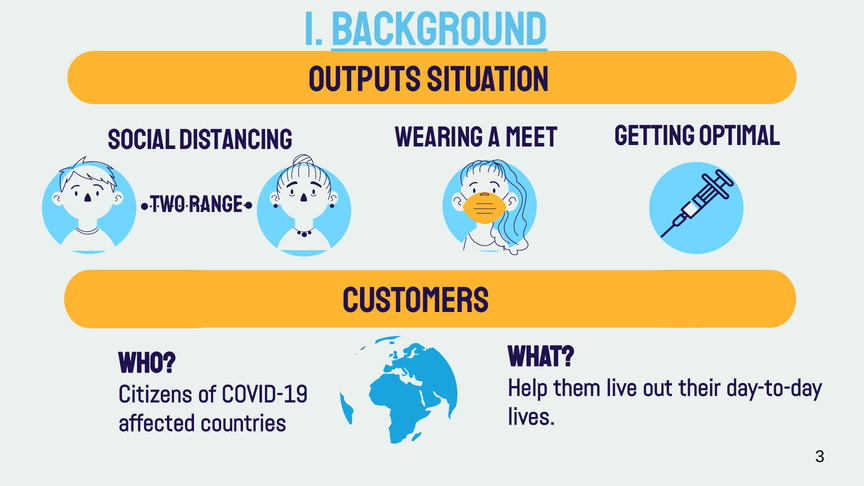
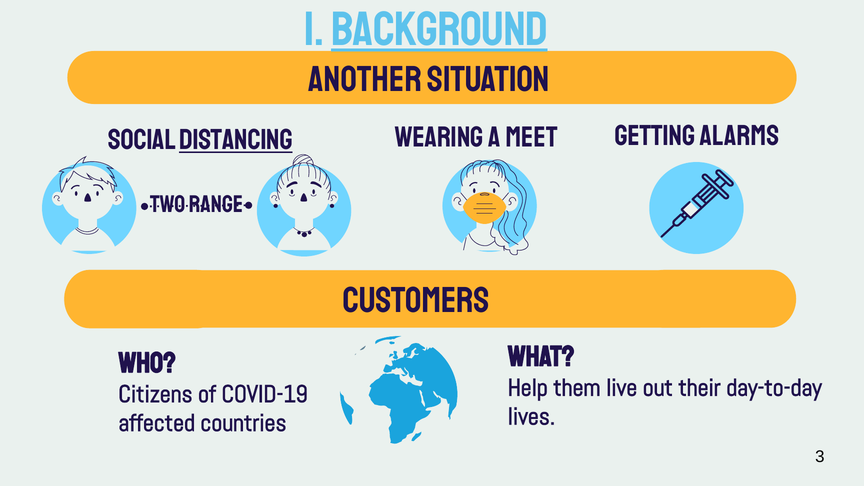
Outputs: Outputs -> Another (365, 79)
OPTIMAL: OPTIMAL -> ALARMS (740, 136)
DISTANCING underline: none -> present (236, 140)
